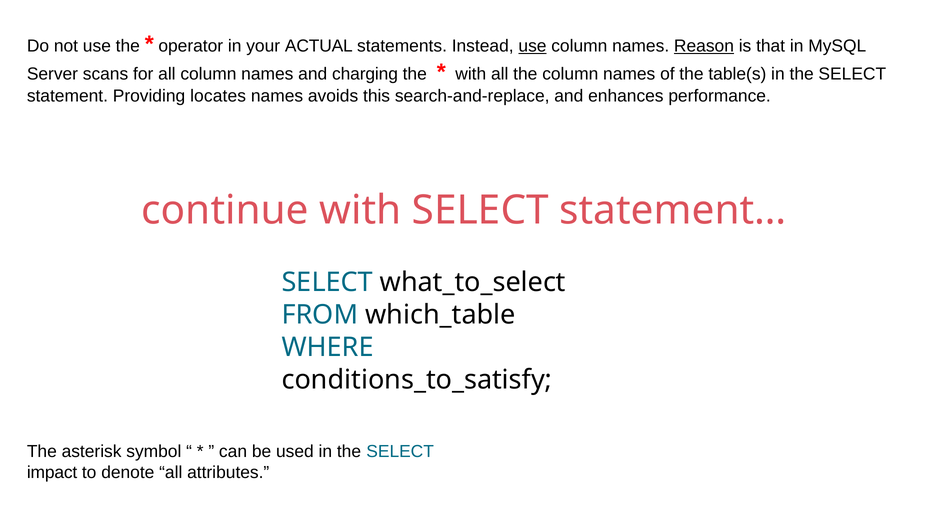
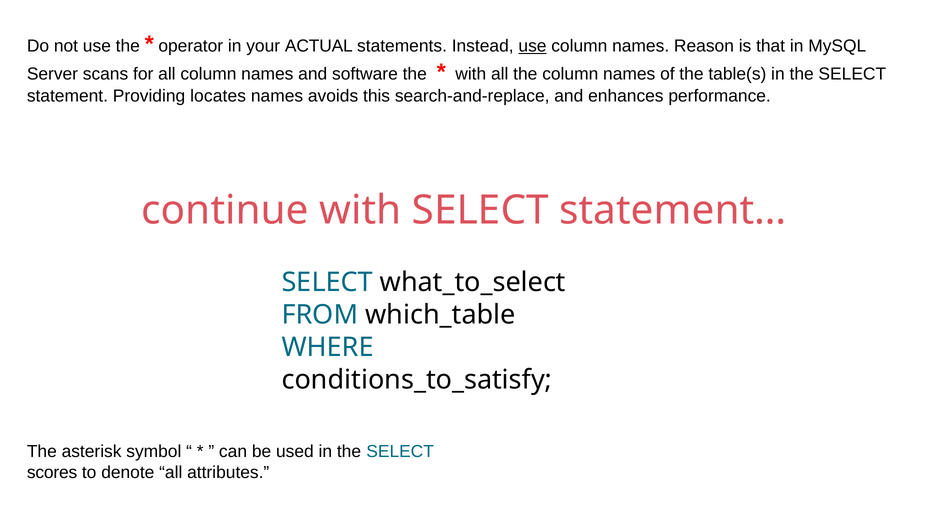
Reason underline: present -> none (704, 46)
charging: charging -> software (365, 74)
impact: impact -> scores (52, 472)
